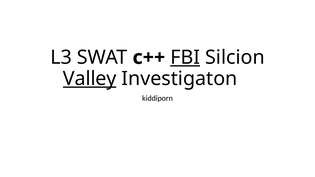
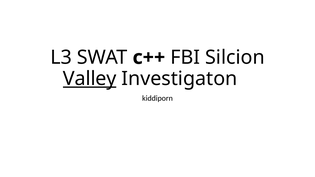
FBI underline: present -> none (185, 57)
